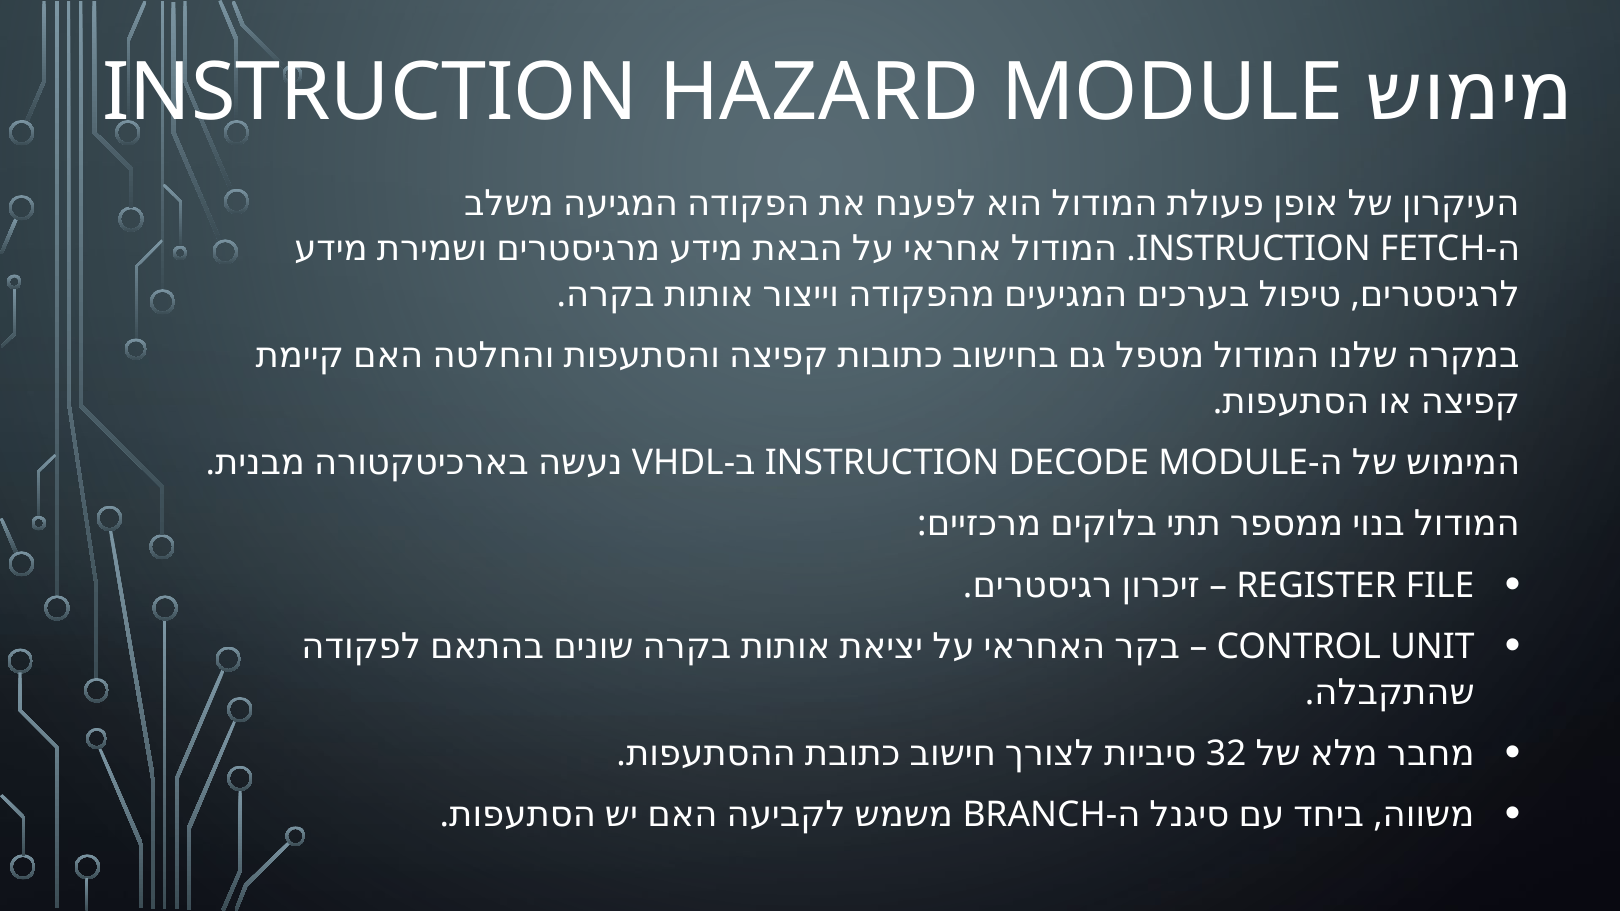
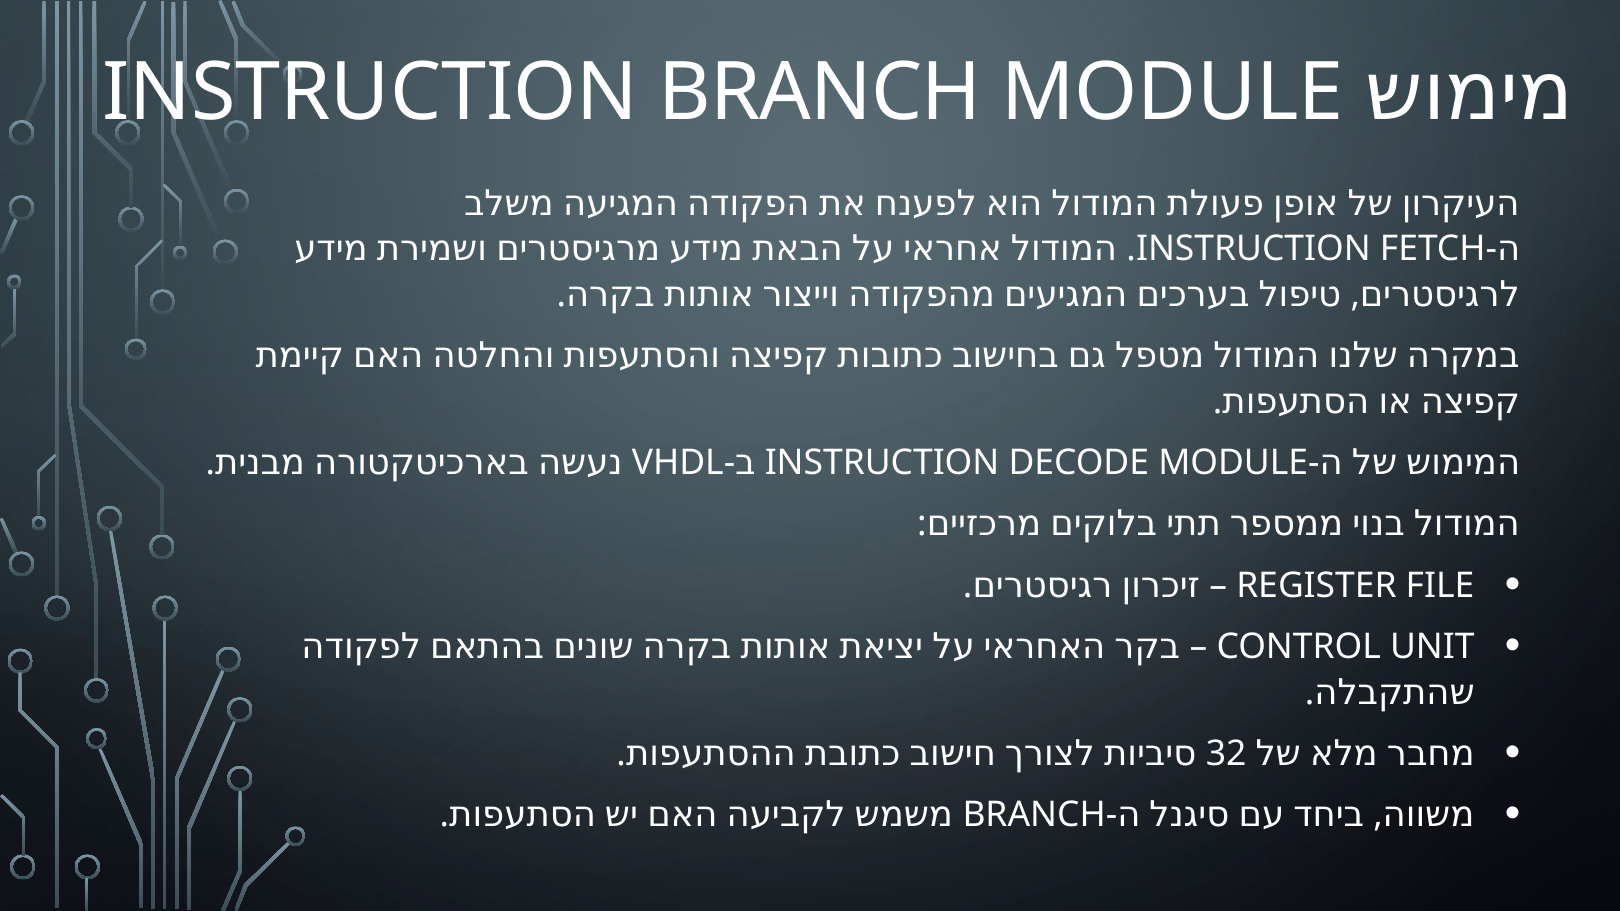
INSTRUCTION HAZARD: HAZARD -> BRANCH (820, 92)
